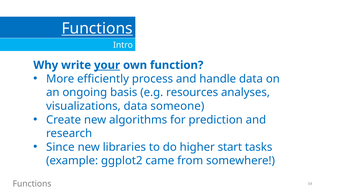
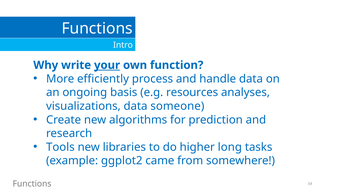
Functions underline: present -> none (97, 28)
Since: Since -> Tools (60, 147)
start: start -> long (230, 147)
